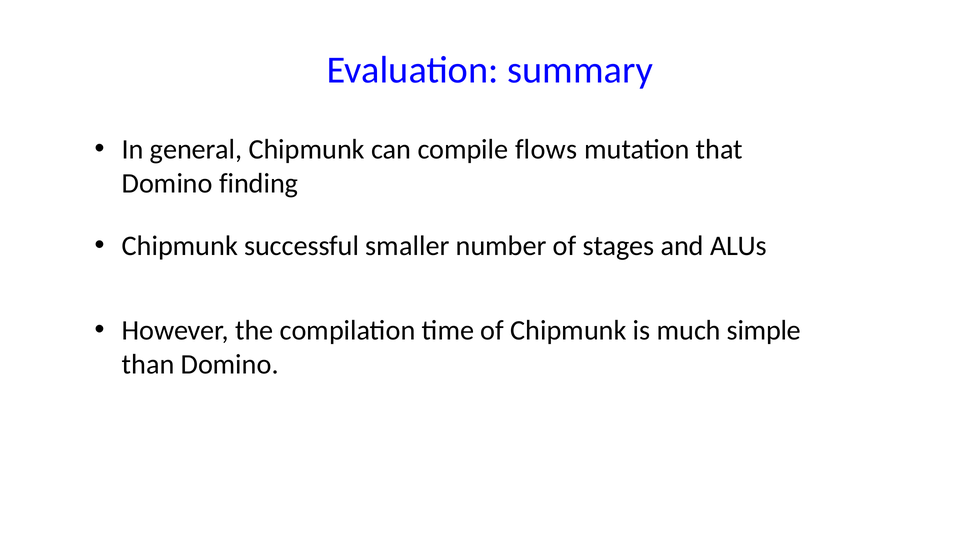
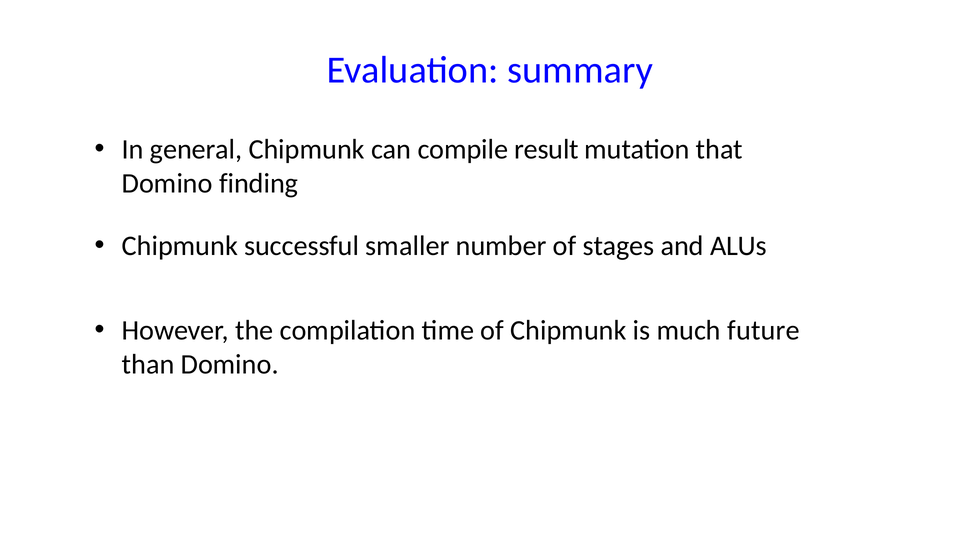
flows: flows -> result (547, 150)
simple: simple -> future (764, 330)
